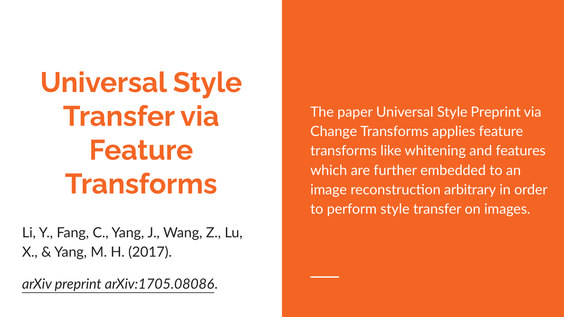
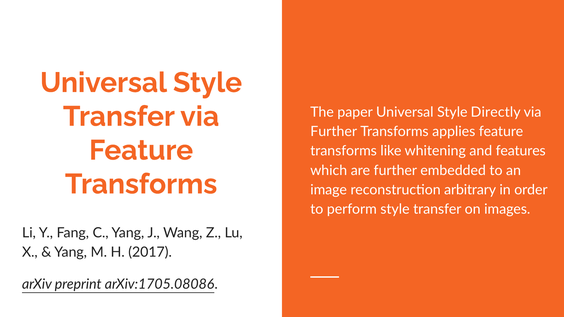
Style Preprint: Preprint -> Directly (496, 112)
Change: Change -> Further (334, 132)
